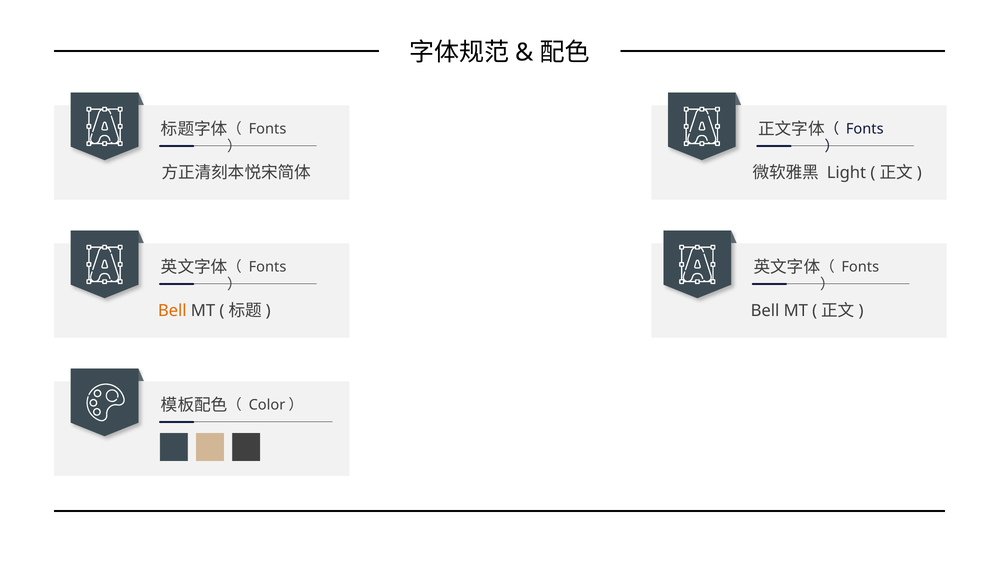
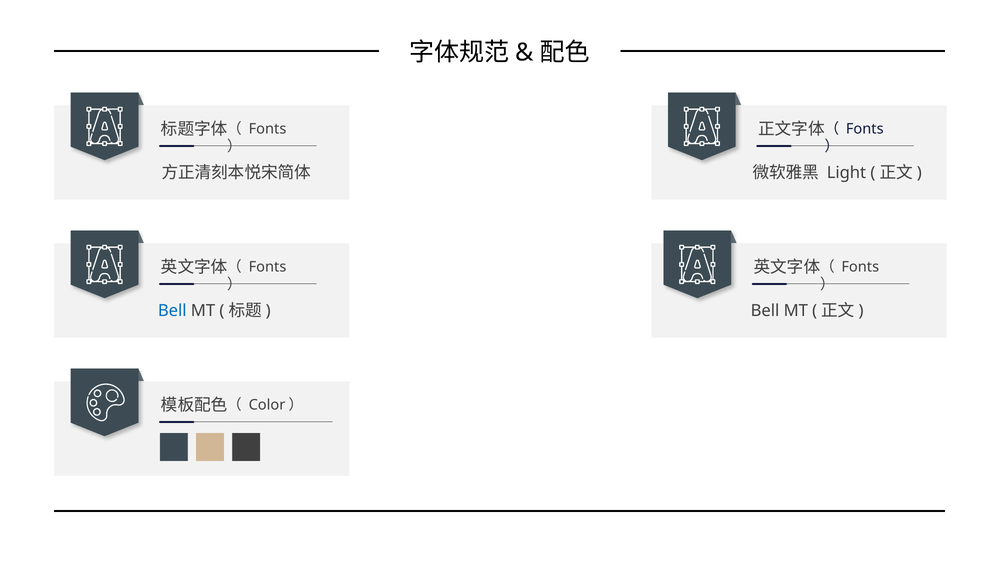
Bell colour: orange -> blue (172, 311)
